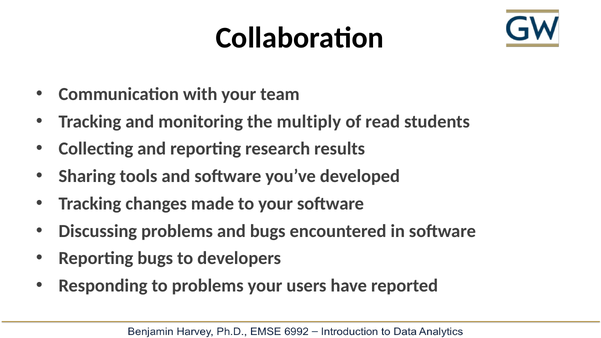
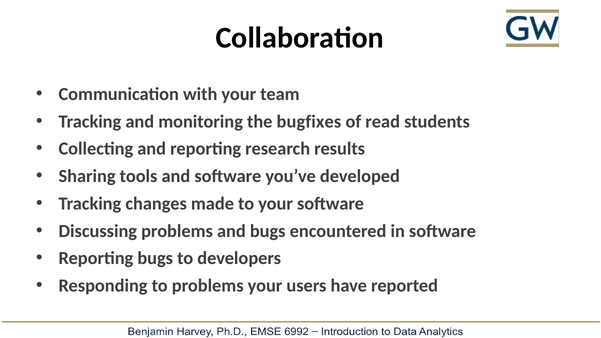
multiply: multiply -> bugfixes (309, 122)
